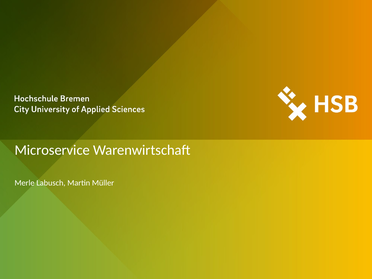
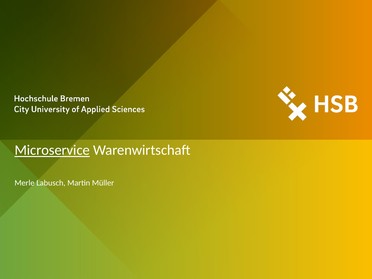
Microservice underline: none -> present (52, 150)
